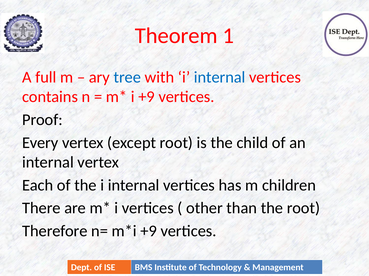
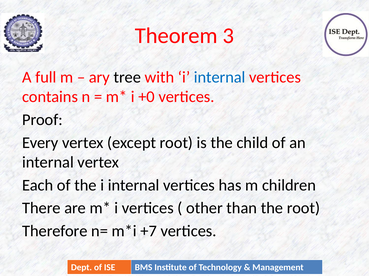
1: 1 -> 3 (228, 36)
tree colour: blue -> black (127, 77)
i +9: +9 -> +0 (147, 97)
+9: +9 -> +7 (149, 232)
